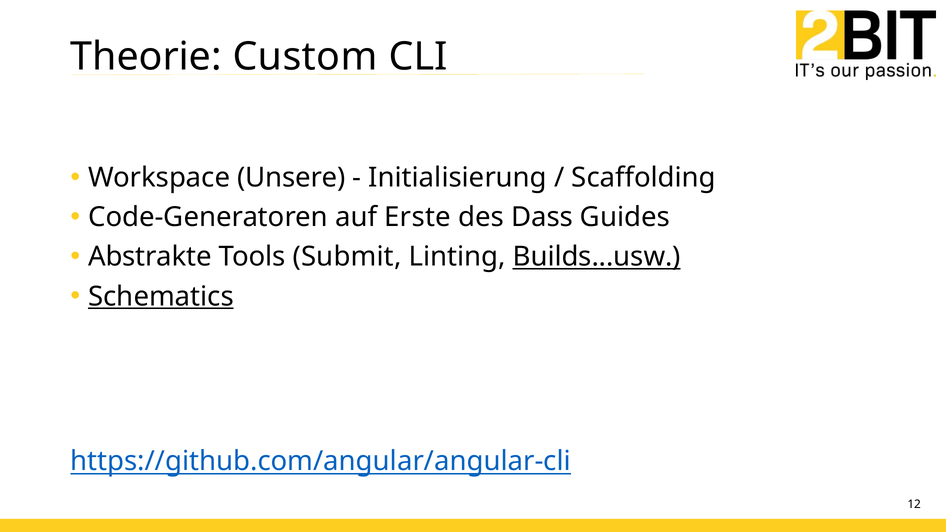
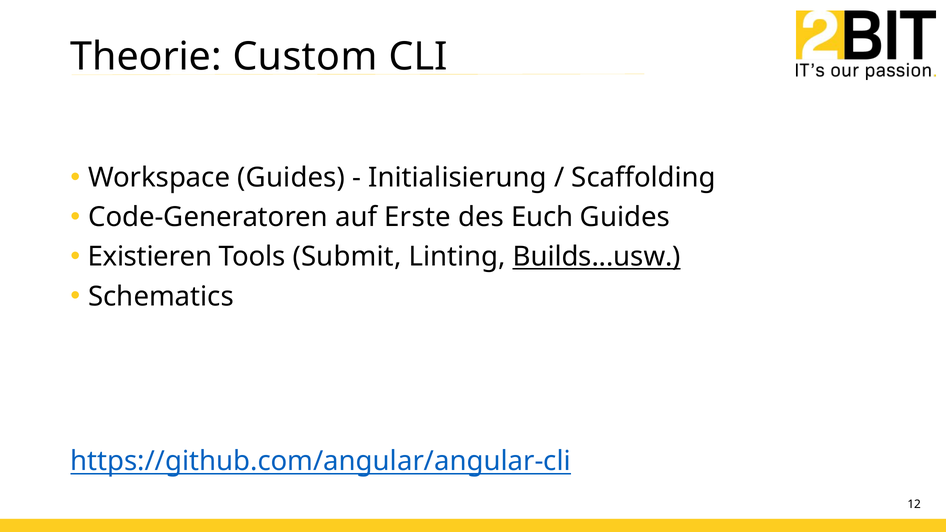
Workspace Unsere: Unsere -> Guides (291, 178)
Dass: Dass -> Euch (542, 217)
Abstrakte: Abstrakte -> Existieren (150, 257)
Schematics underline: present -> none (161, 297)
